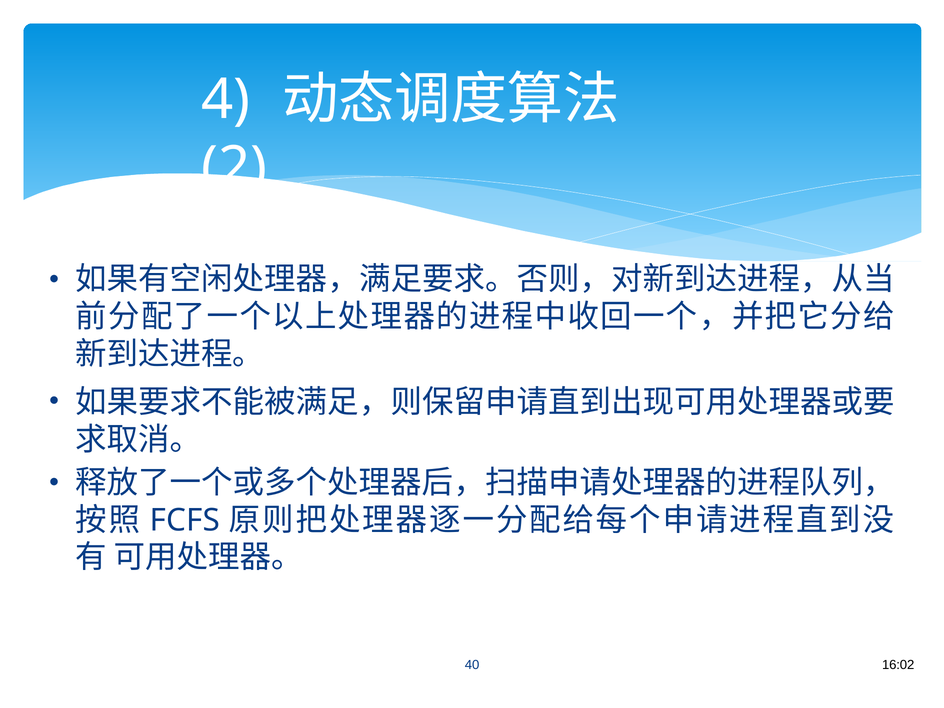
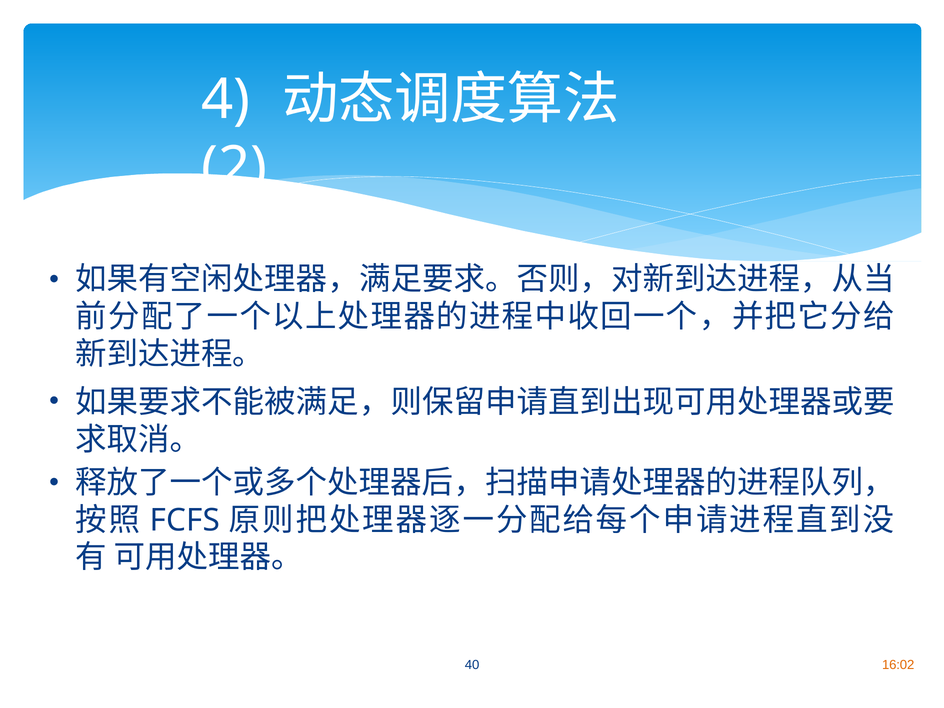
16:02 colour: black -> orange (898, 665)
